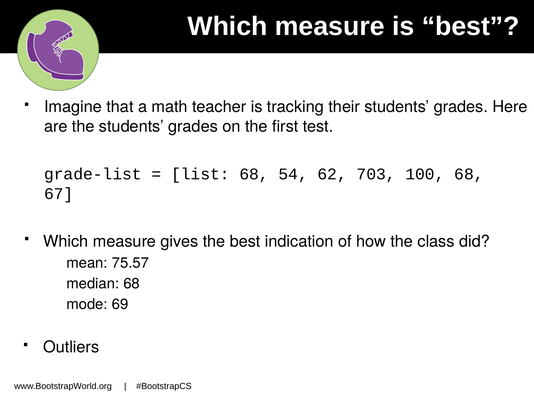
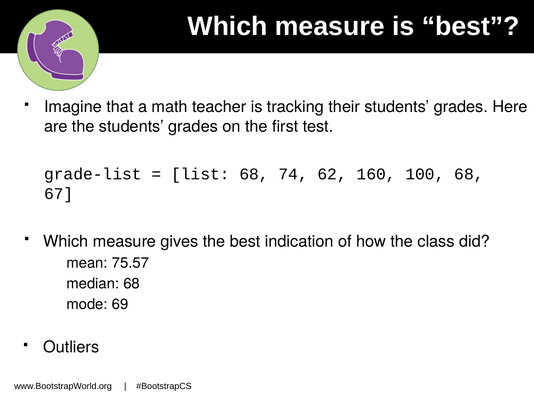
54: 54 -> 74 (293, 174)
703: 703 -> 160 (376, 174)
